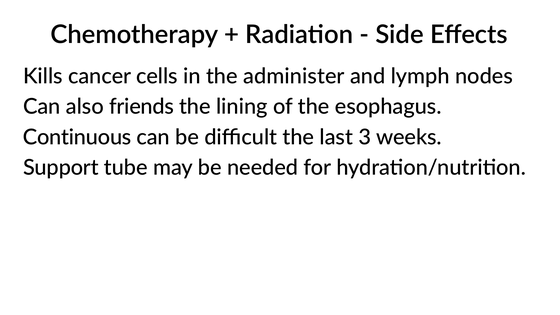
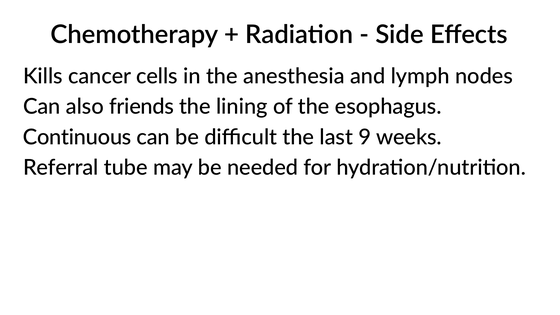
administer: administer -> anesthesia (294, 76)
3: 3 -> 9 (365, 137)
Support: Support -> Referral (61, 168)
